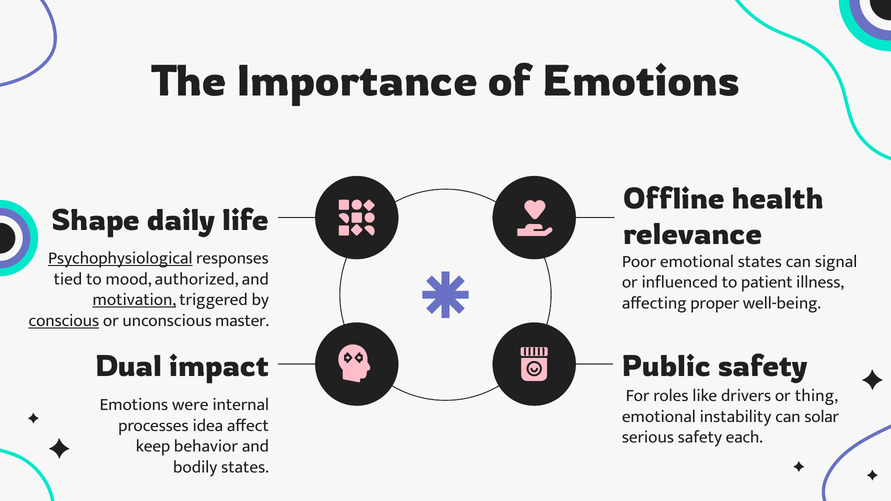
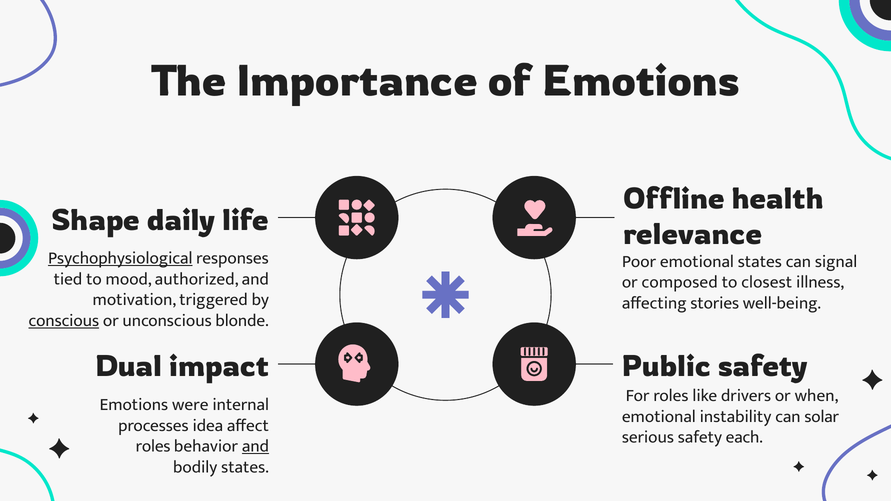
influenced: influenced -> composed (680, 282)
patient: patient -> closest (767, 282)
motivation underline: present -> none (134, 300)
proper: proper -> stories (715, 303)
master: master -> blonde (242, 321)
thing: thing -> when (817, 396)
keep: keep -> roles (153, 446)
and underline: none -> present (255, 446)
